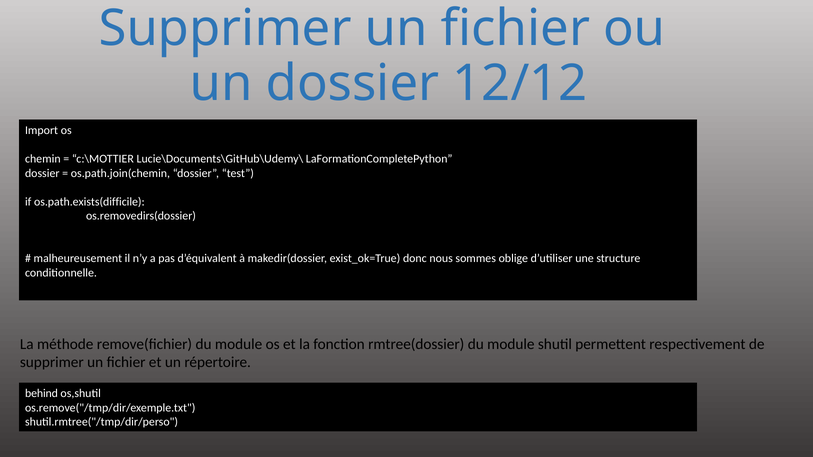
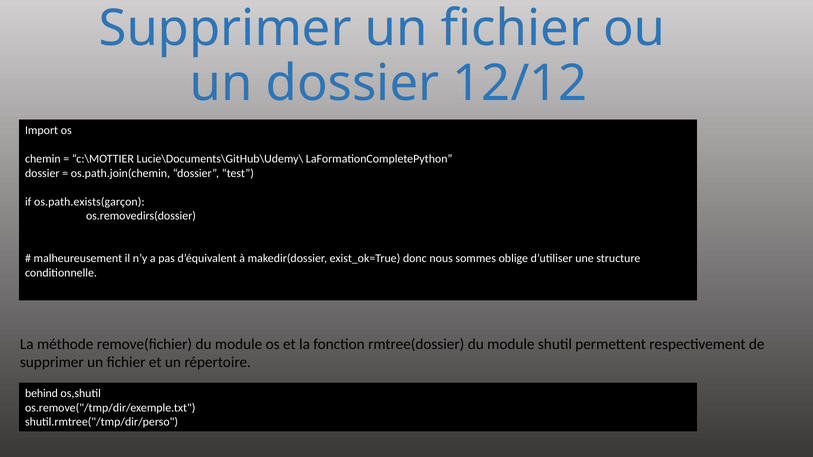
os.path.exists(difficile: os.path.exists(difficile -> os.path.exists(garçon (89, 202)
